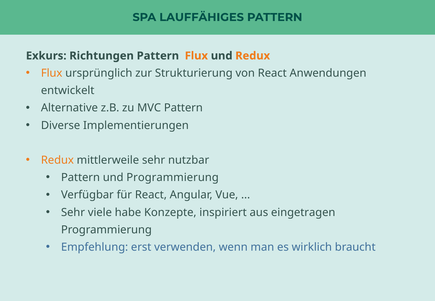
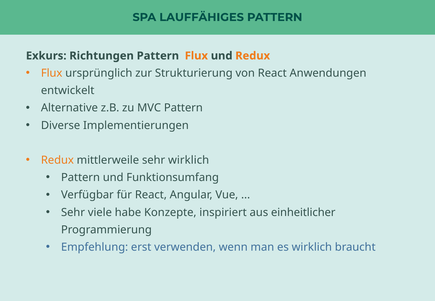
sehr nutzbar: nutzbar -> wirklich (189, 160)
und Programmierung: Programmierung -> Funktionsumfang (173, 178)
eingetragen: eingetragen -> einheitlicher (303, 212)
